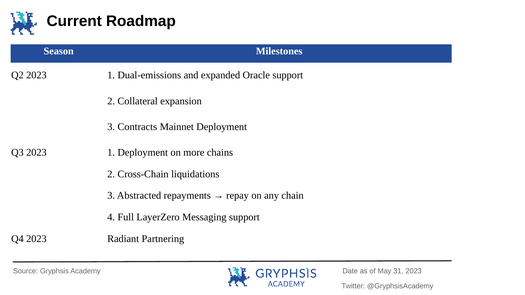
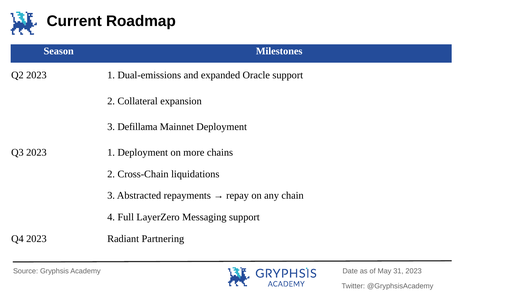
Contracts: Contracts -> Defillama (137, 127)
